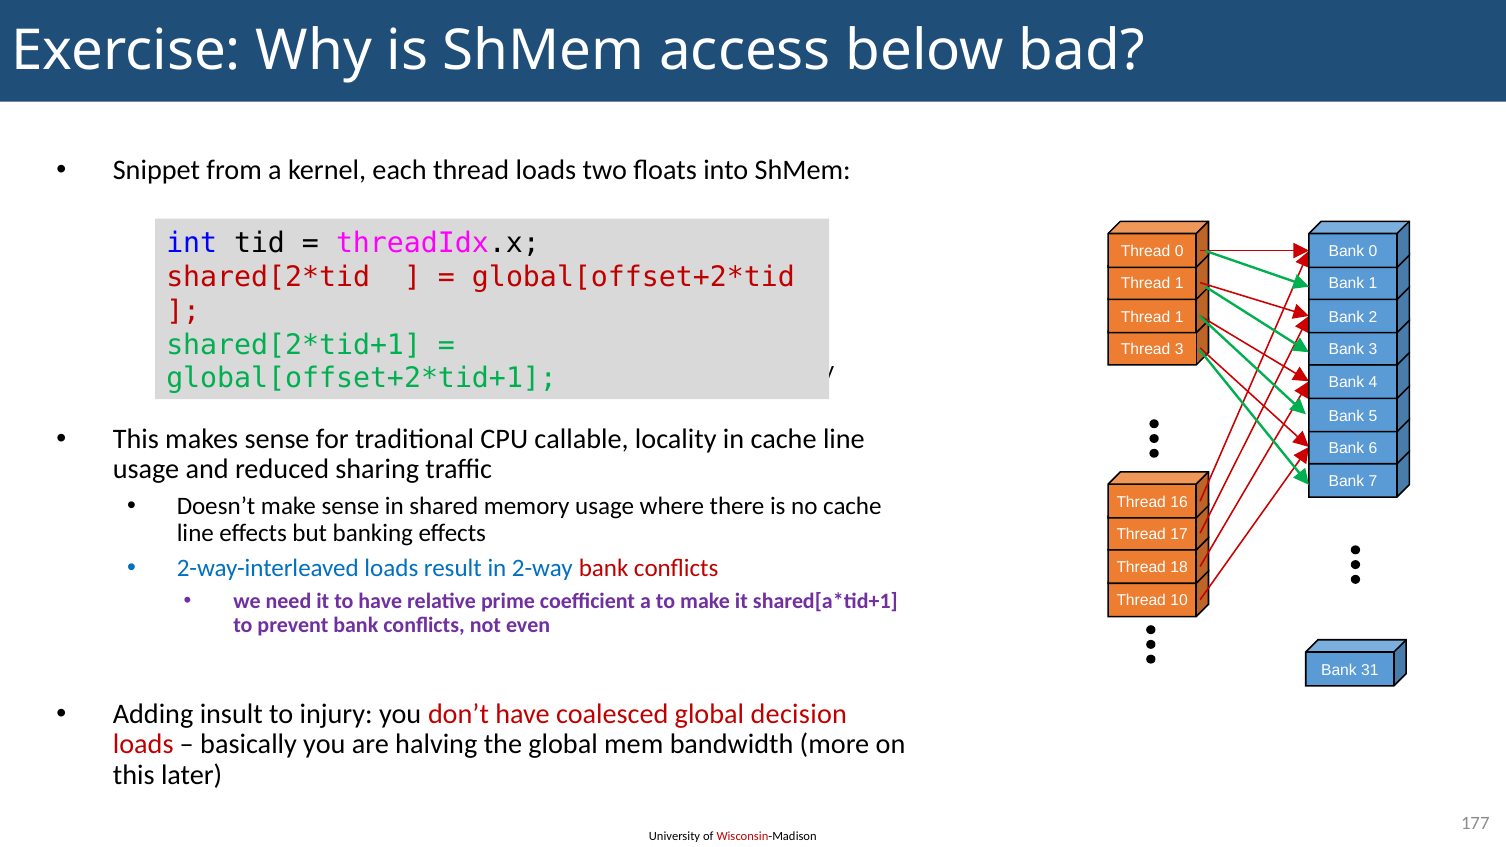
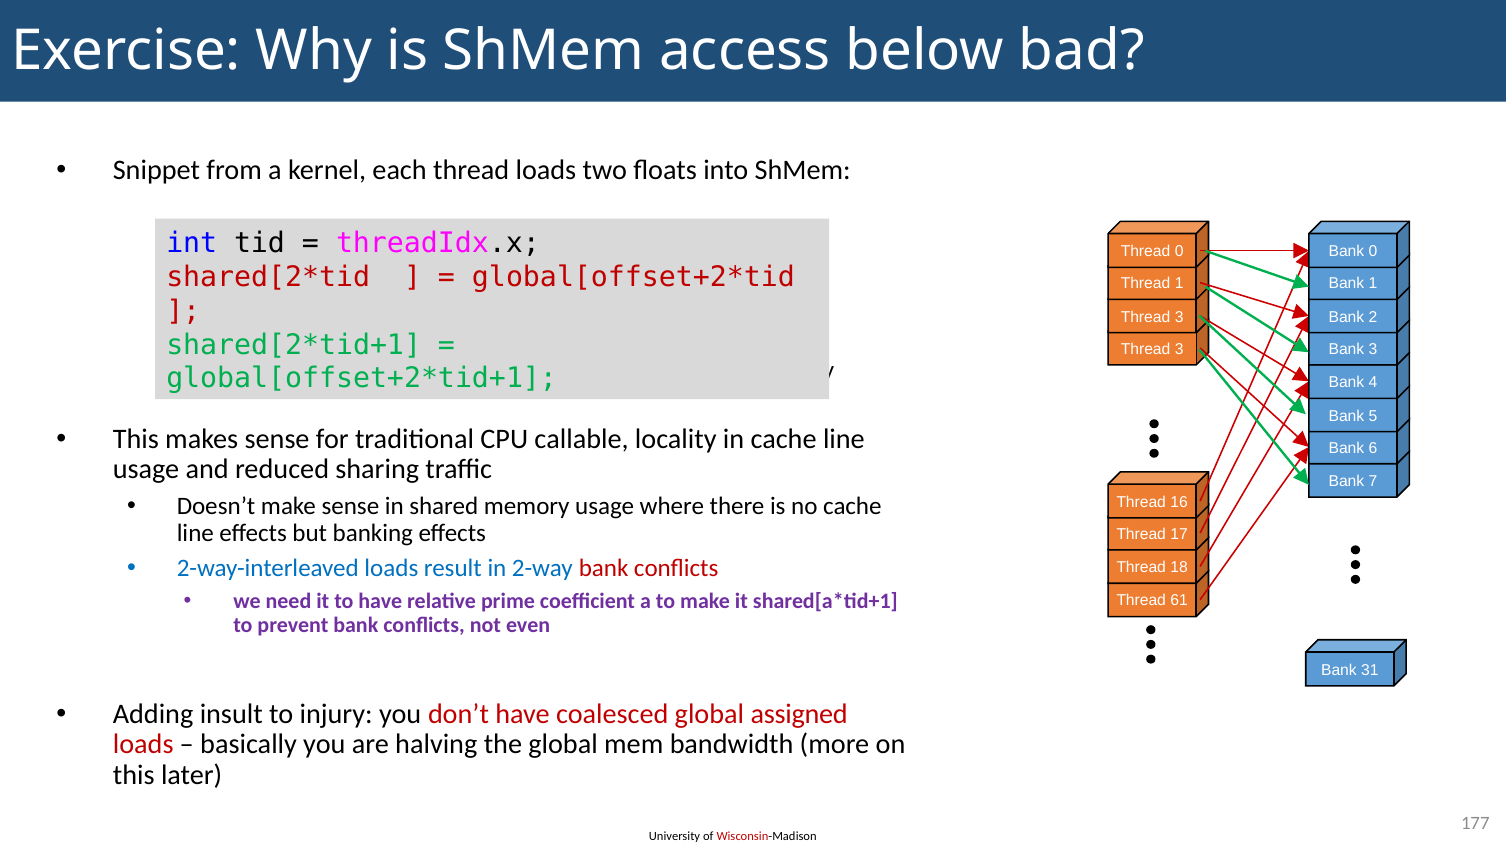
1: 1 -> 3 (1179, 317)
10: 10 -> 61 (1179, 601)
decision: decision -> assigned (799, 714)
